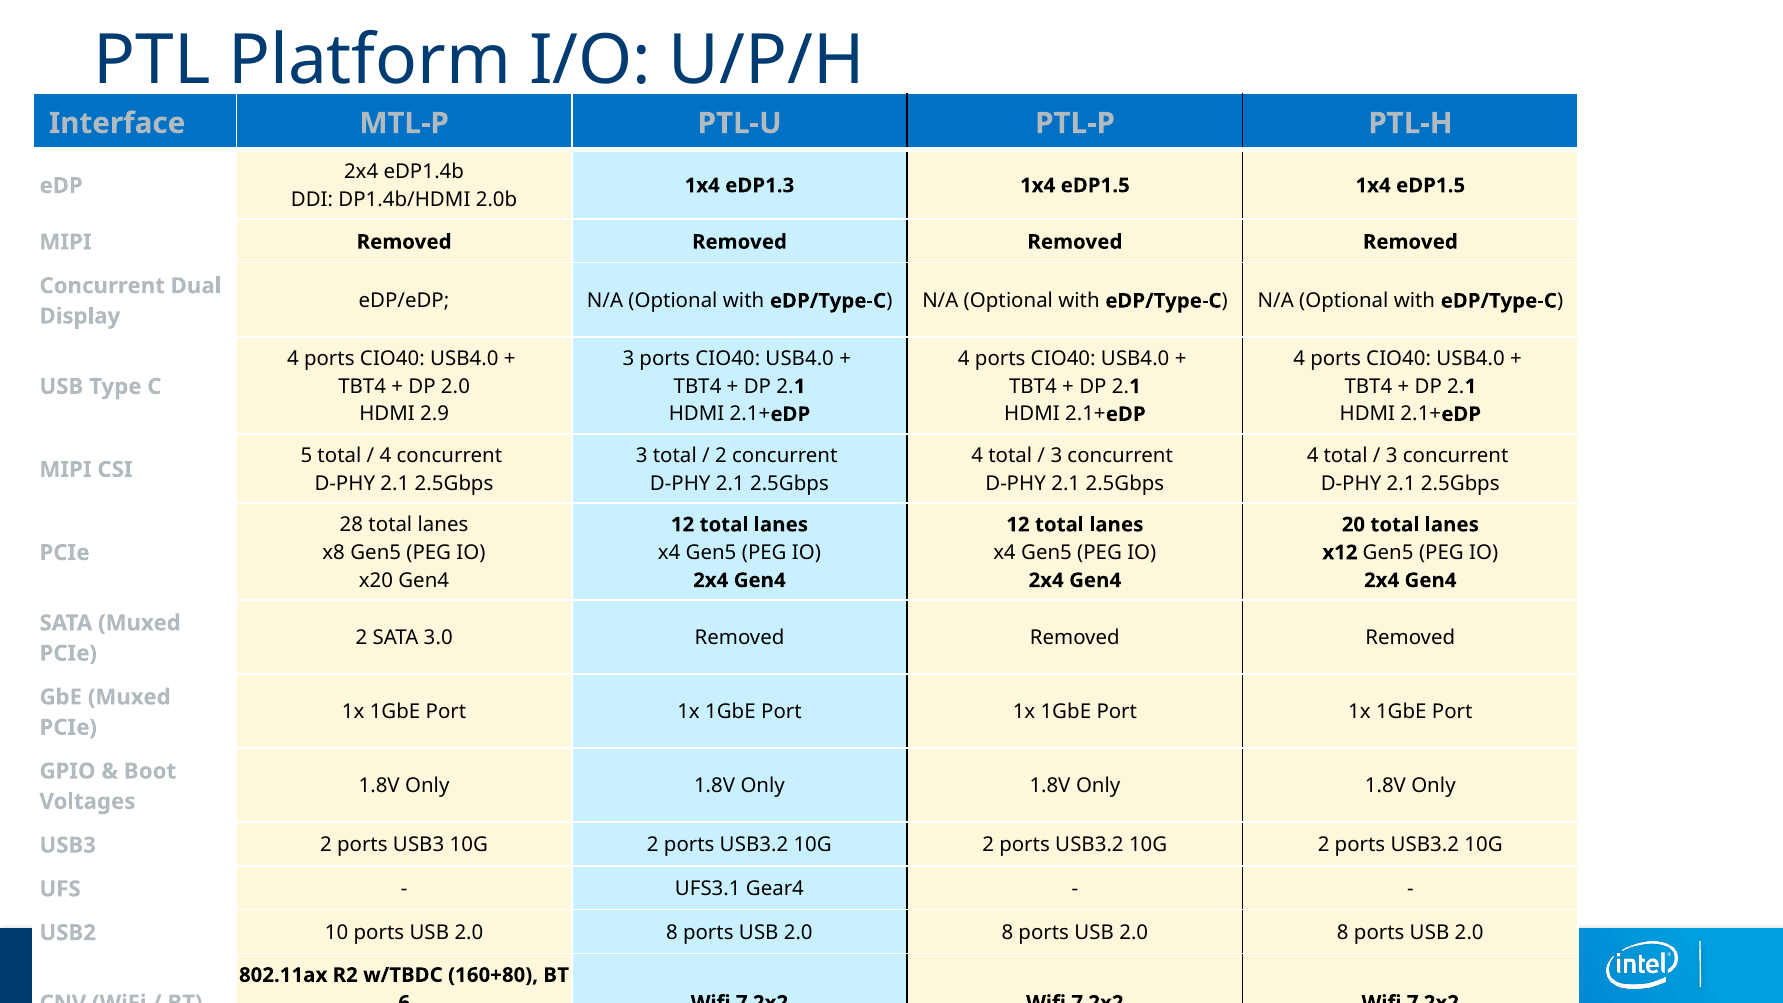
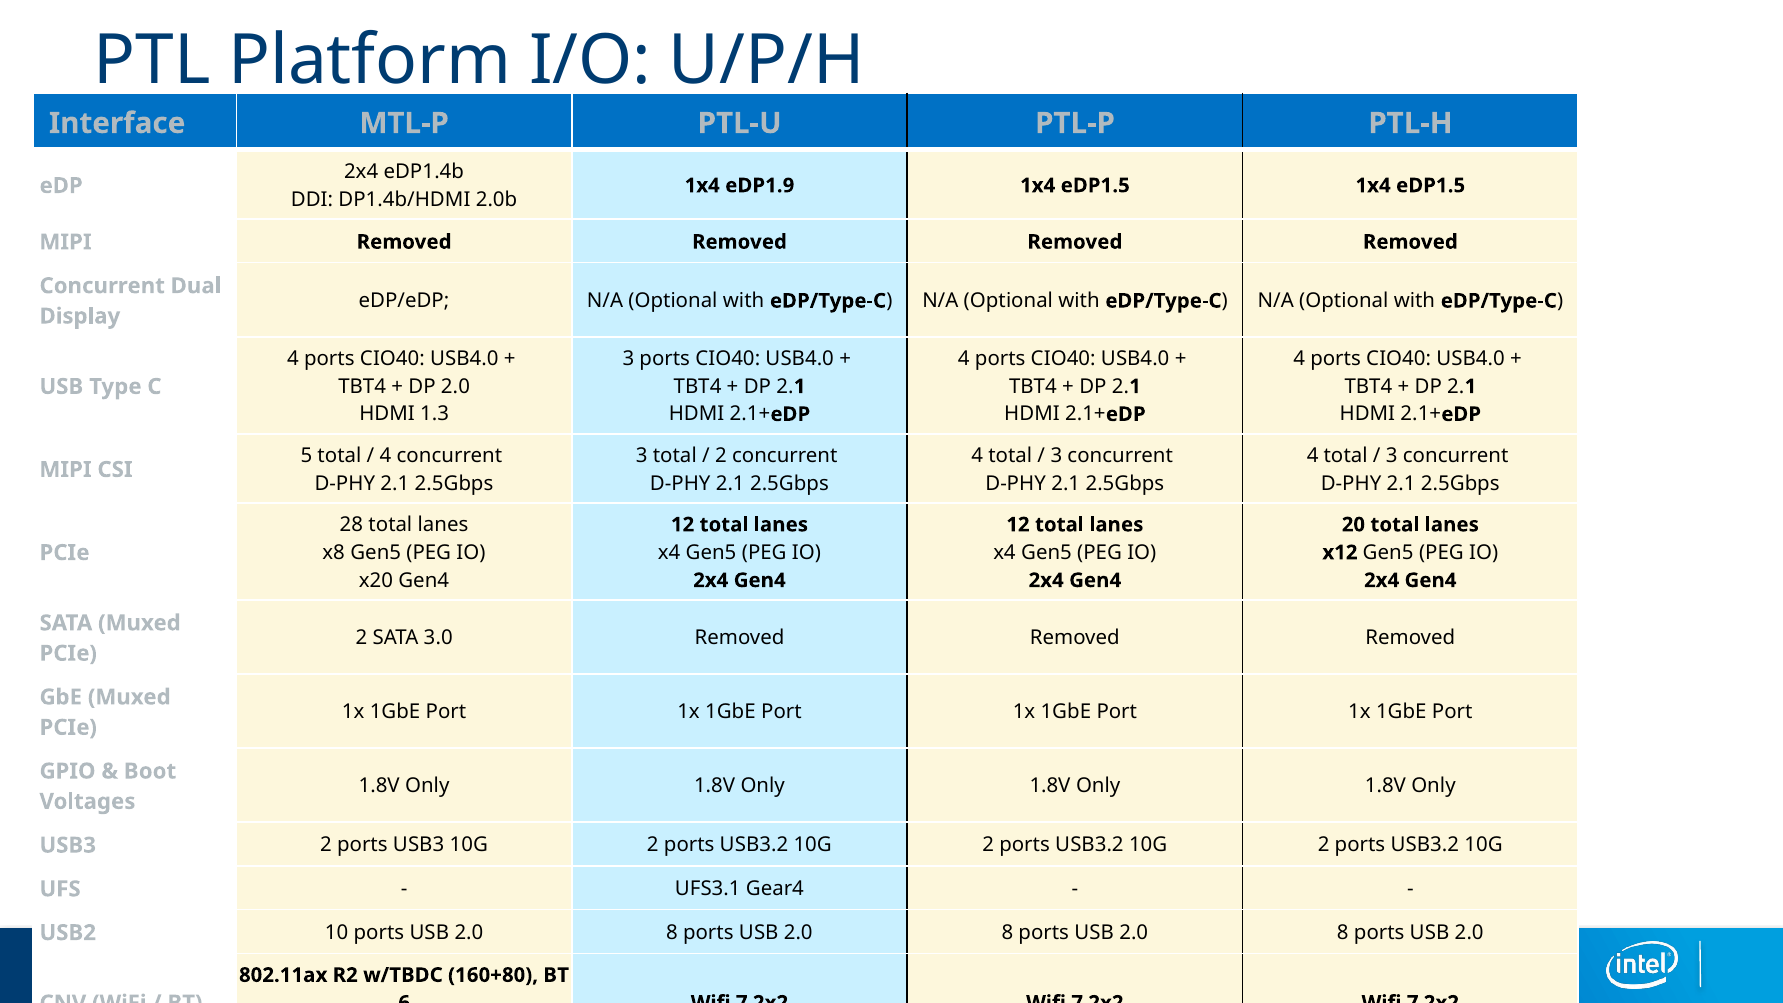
eDP1.3: eDP1.3 -> eDP1.9 (760, 186)
2.9: 2.9 -> 1.3 (435, 414)
